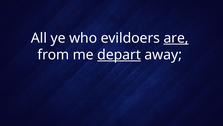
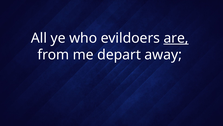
depart underline: present -> none (119, 55)
